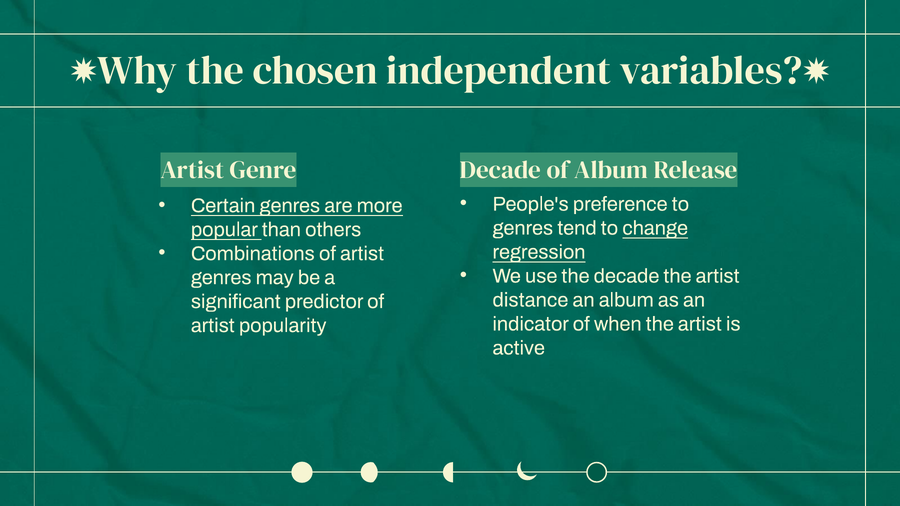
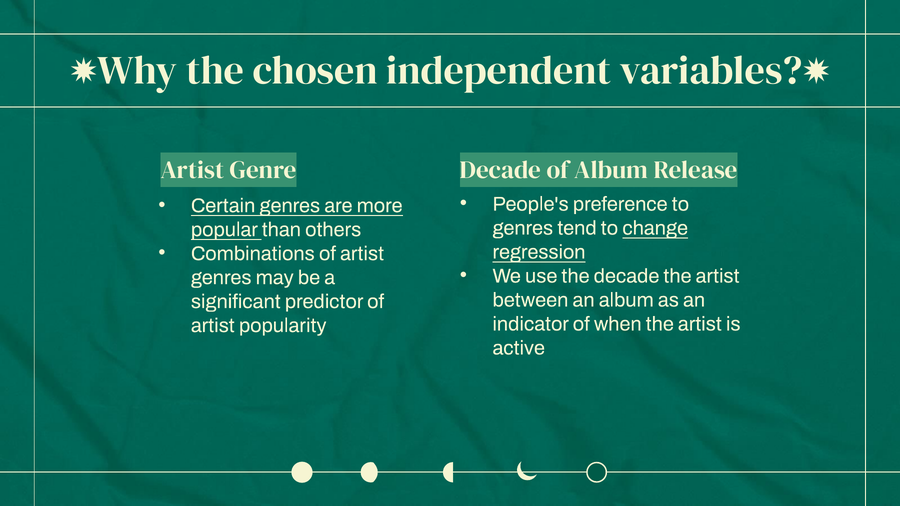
distance: distance -> between (530, 300)
